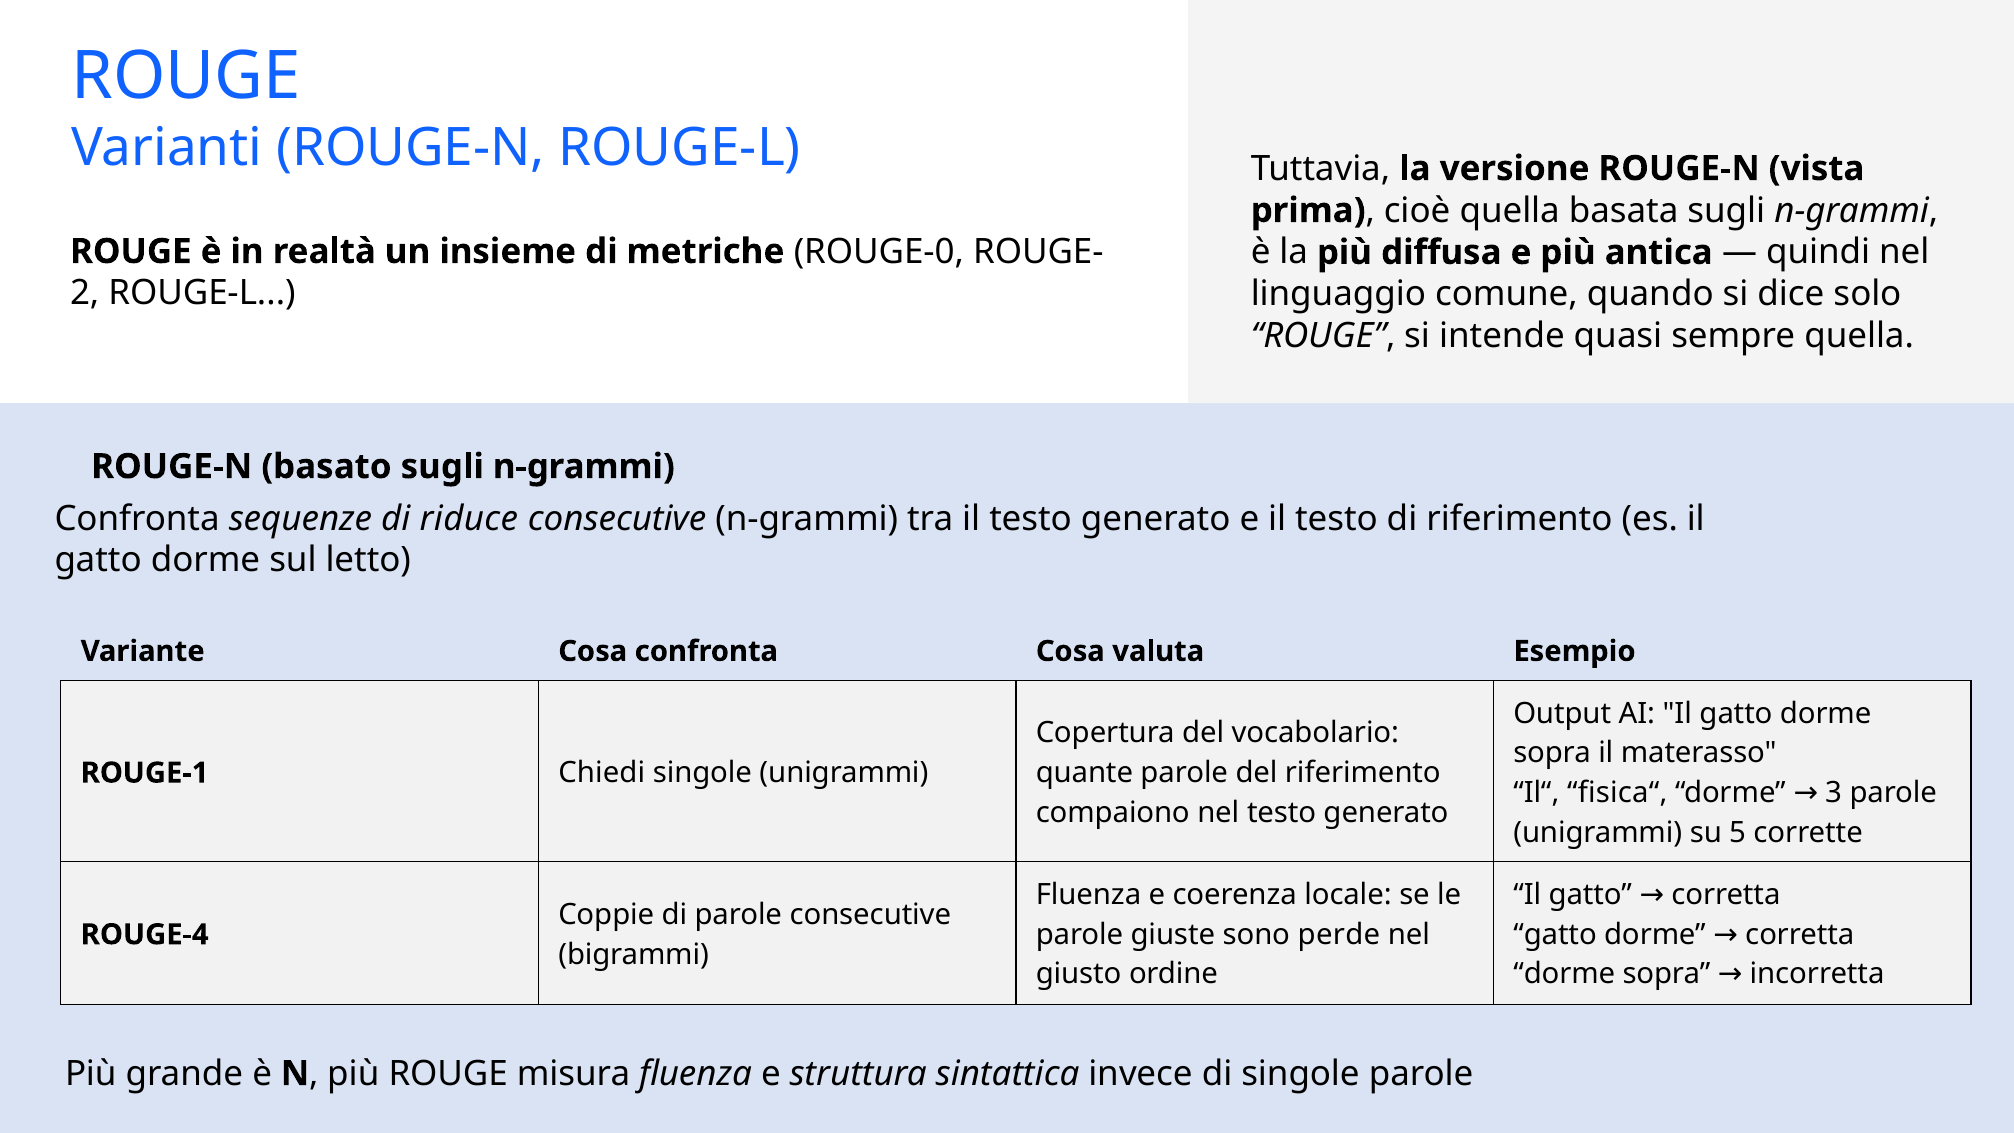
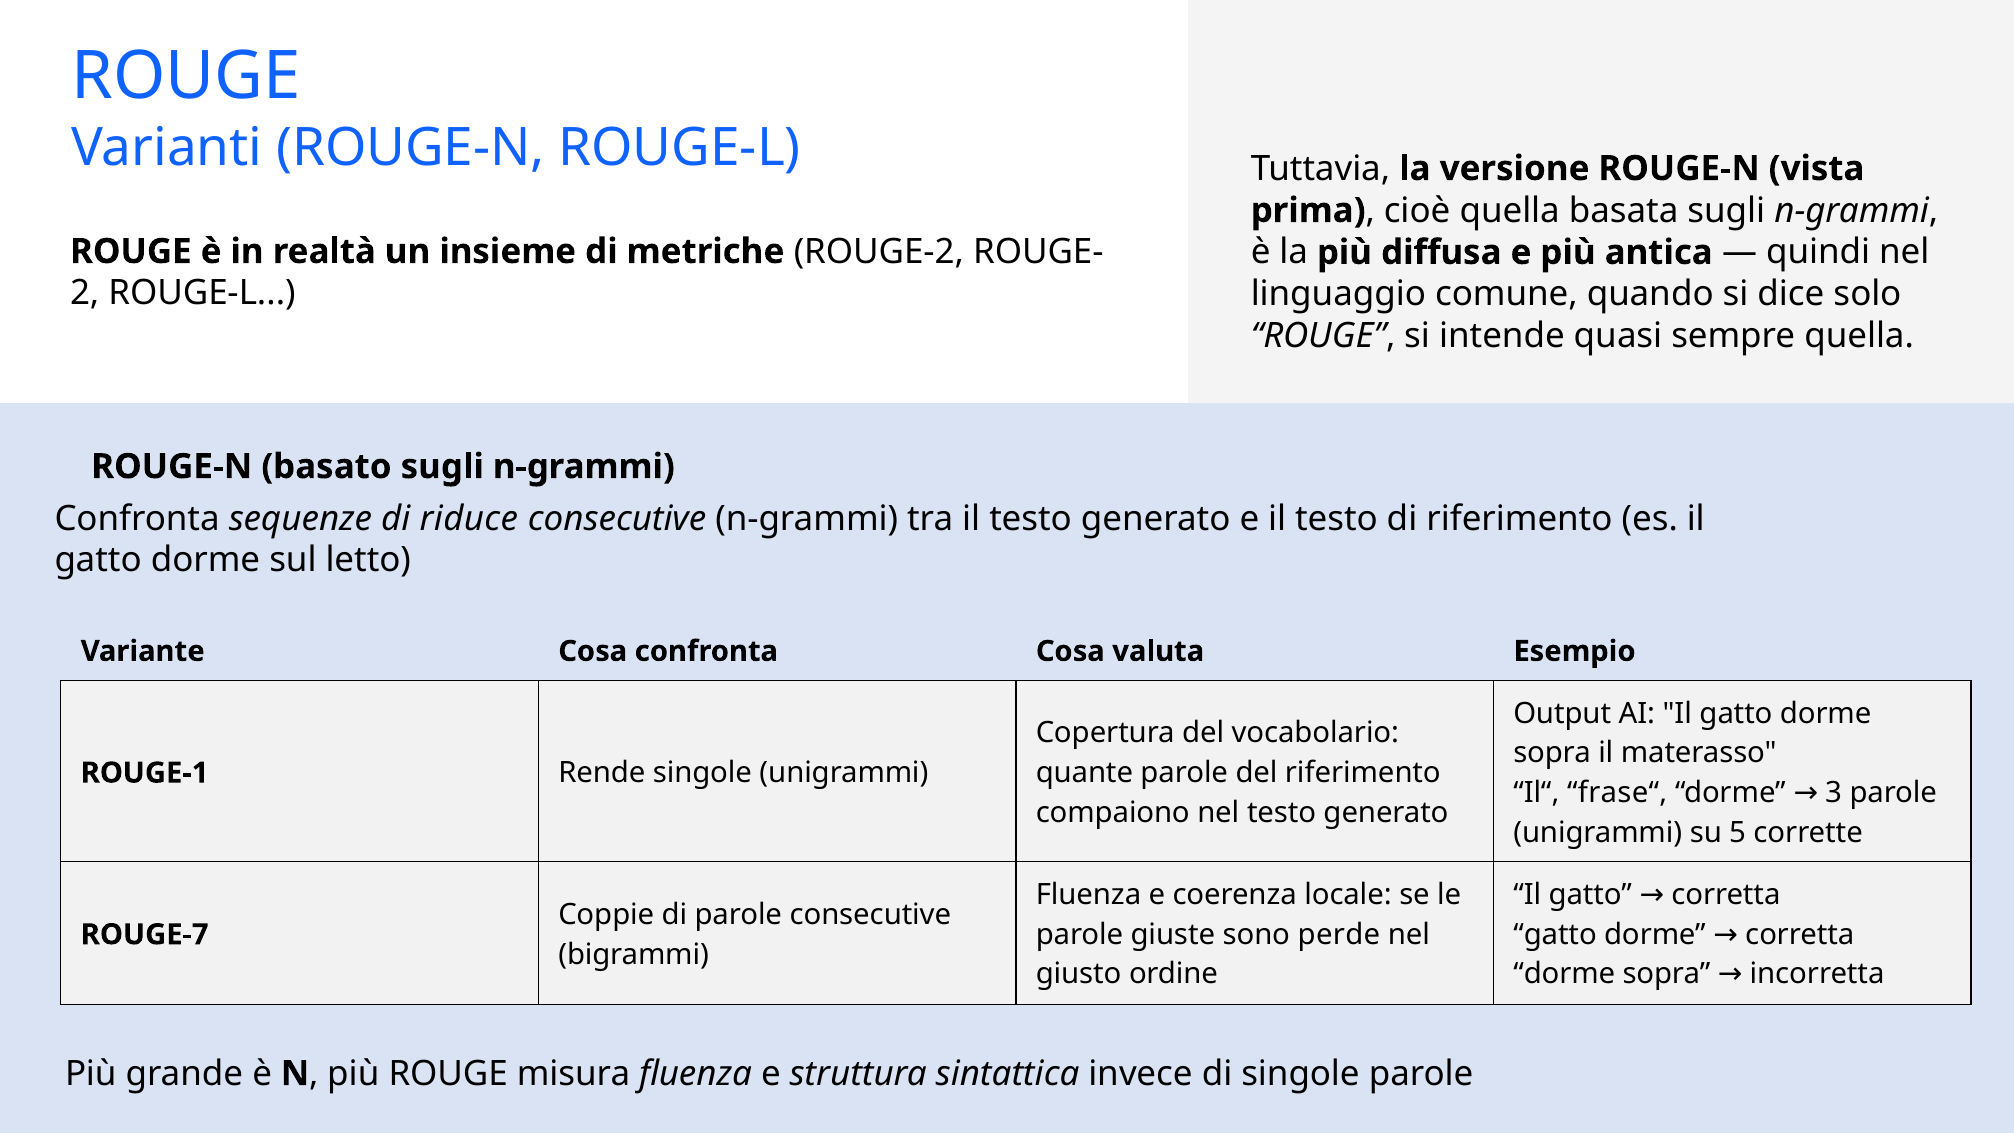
ROUGE-0: ROUGE-0 -> ROUGE-2 (879, 251)
Chiedi: Chiedi -> Rende (602, 773)
fisica“: fisica“ -> frase“ (1617, 793)
ROUGE-4: ROUGE-4 -> ROUGE-7 (145, 935)
